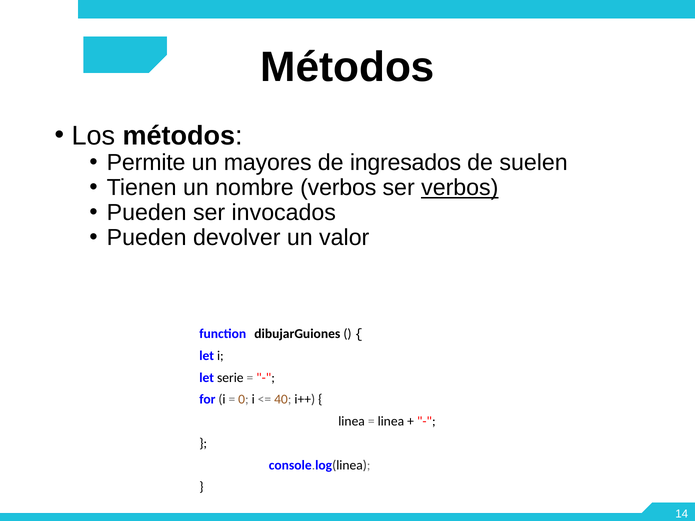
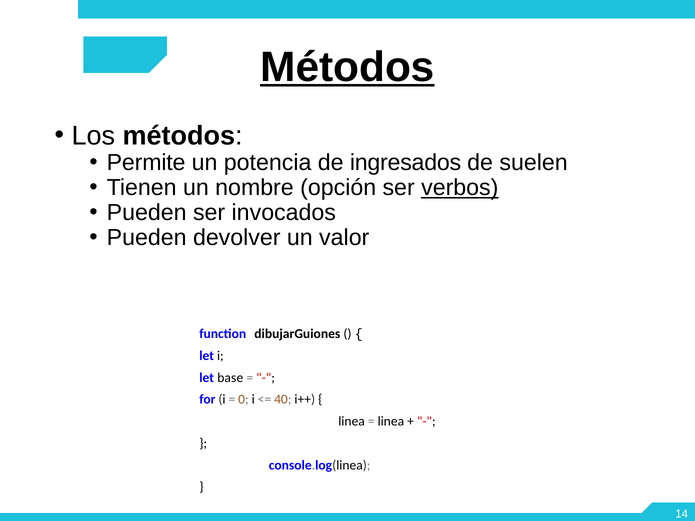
Métodos underline: none -> present (347, 67)
mayores: mayores -> potencia (268, 163)
nombre verbos: verbos -> opción (338, 188)
serie: serie -> base (230, 378)
